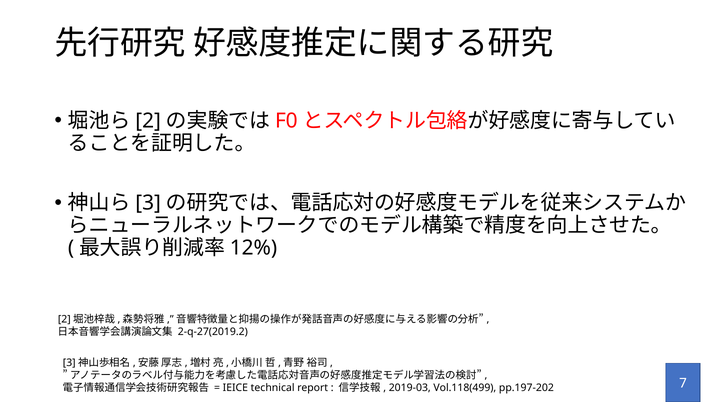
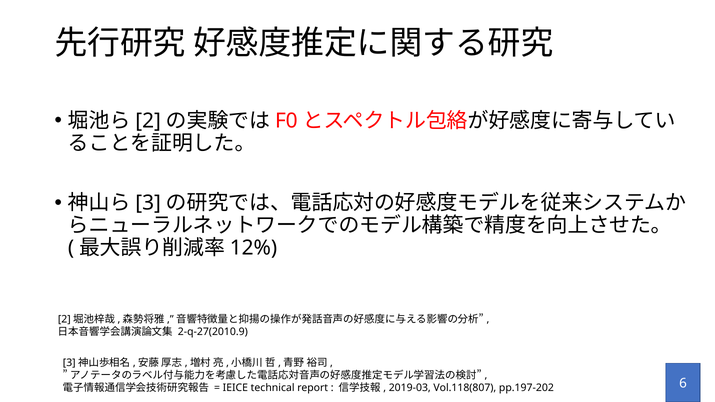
2-q-27(2019.2: 2-q-27(2019.2 -> 2-q-27(2010.9 (213, 332)
Vol.118(499: Vol.118(499 -> Vol.118(807 (465, 388)
7: 7 -> 6 (683, 384)
